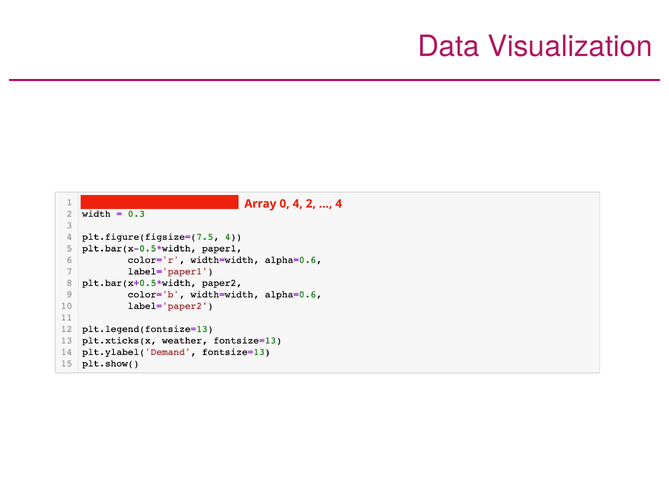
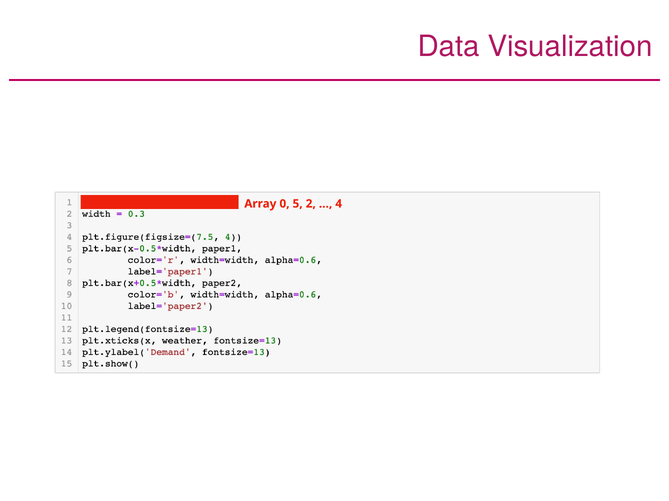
0 4: 4 -> 5 (298, 204)
